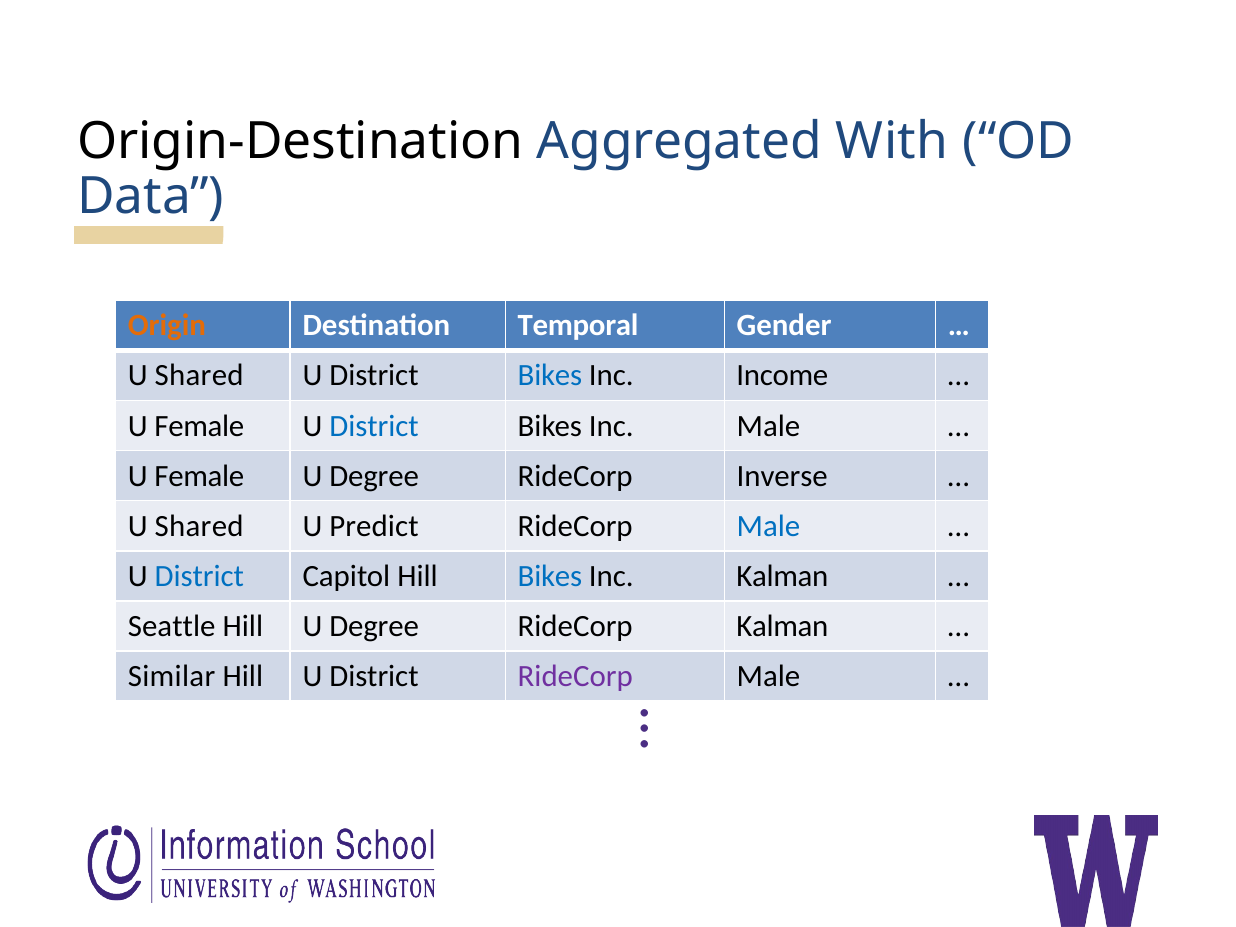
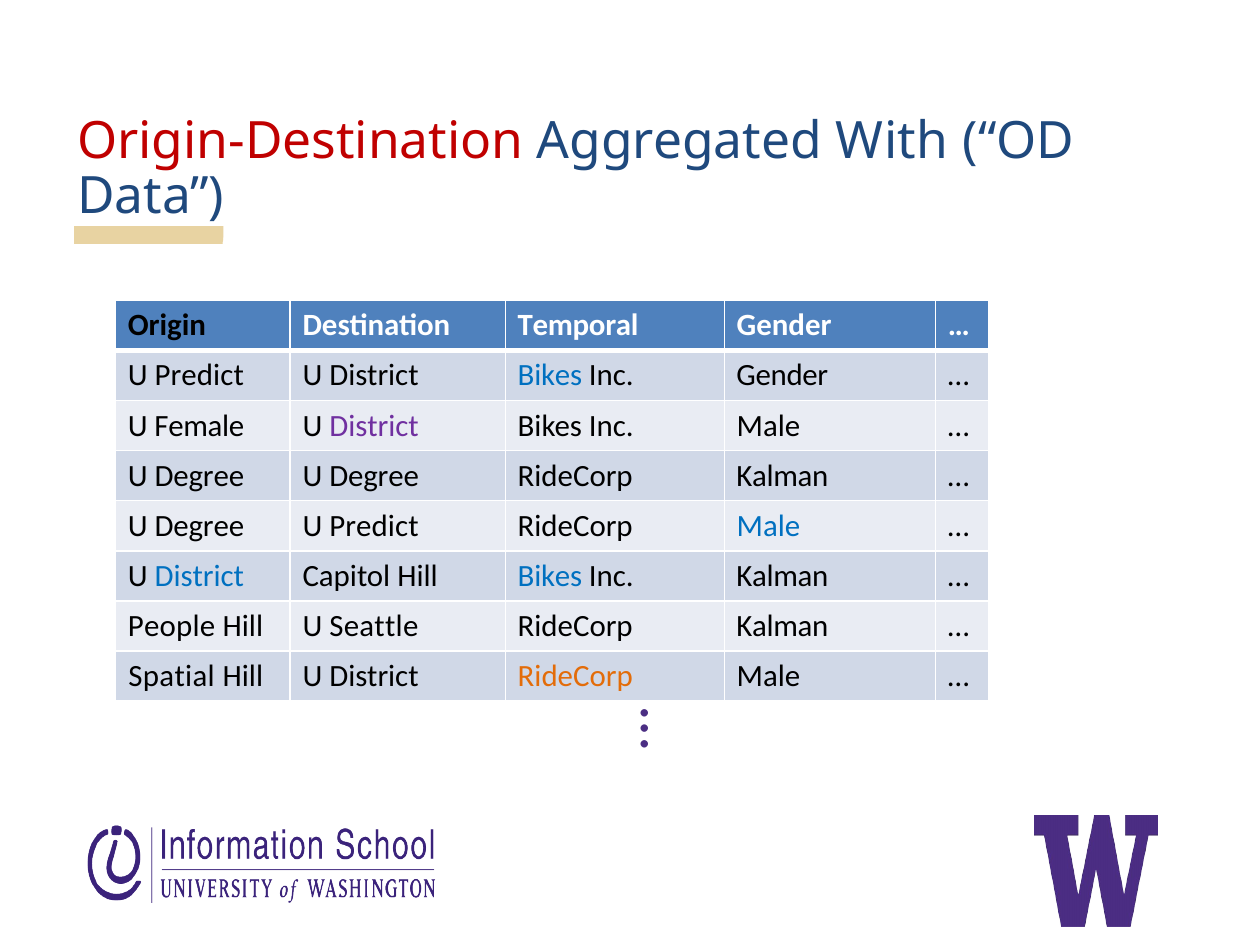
Origin-Destination colour: black -> red (300, 141)
Origin colour: orange -> black (167, 326)
Shared: Shared -> Predict (199, 376)
Inc Income: Income -> Gender (782, 376)
District colour: blue -> purple (374, 426)
Female: Female -> Degree (199, 476)
Inverse: Inverse -> Kalman (782, 476)
Shared: Shared -> Degree (199, 526)
Seattle: Seattle -> People (172, 626)
Hill U Degree: Degree -> Seattle (374, 626)
Similar: Similar -> Spatial (172, 676)
RideCorp colour: purple -> orange (575, 676)
